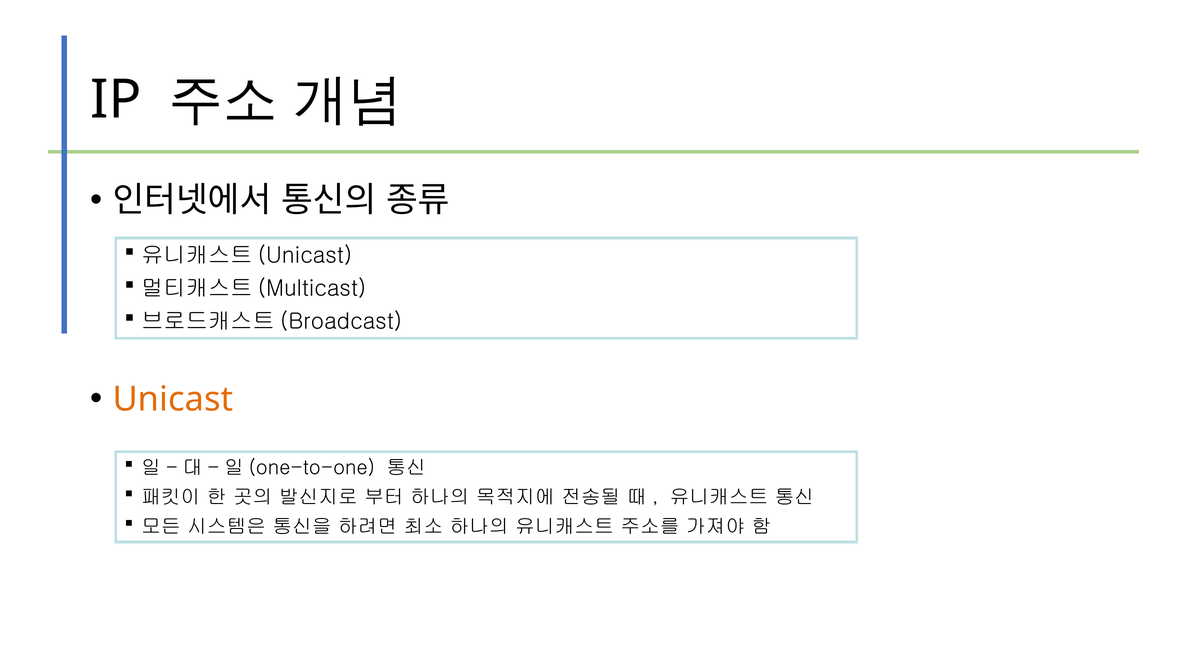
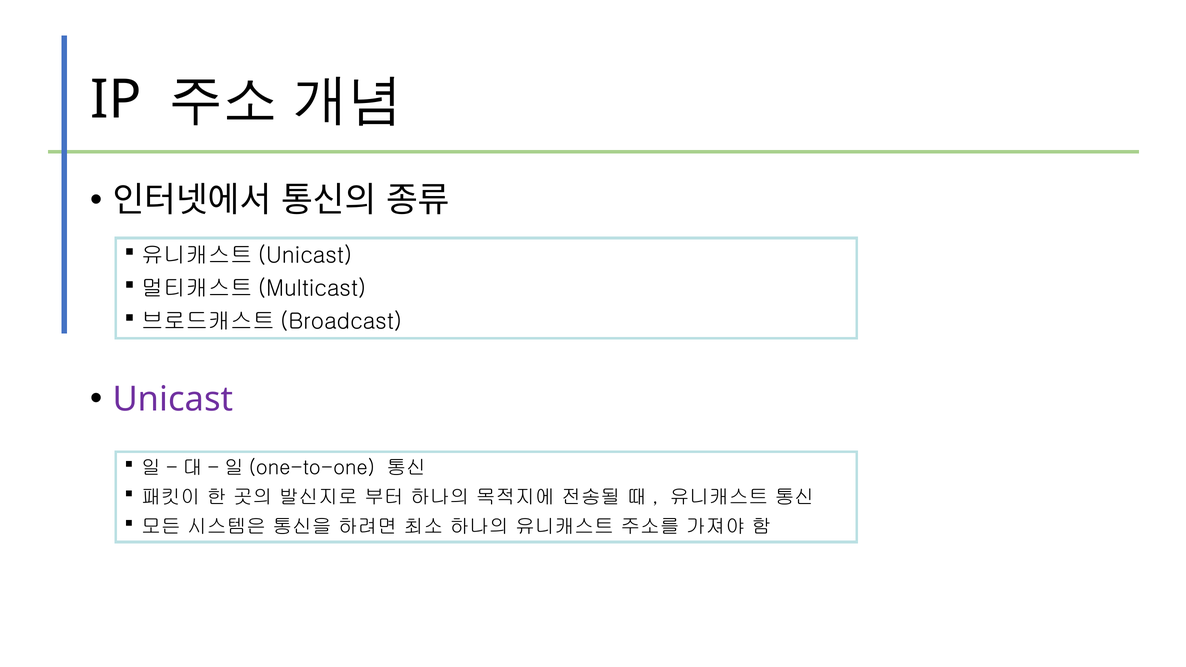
Unicast colour: orange -> purple (173, 399)
